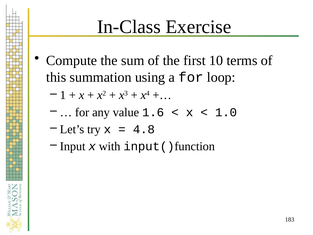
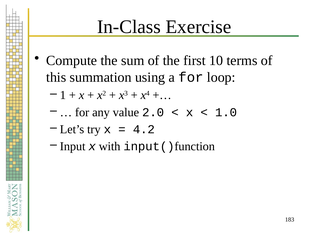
1.6: 1.6 -> 2.0 (153, 112)
4.8: 4.8 -> 4.2 (144, 129)
